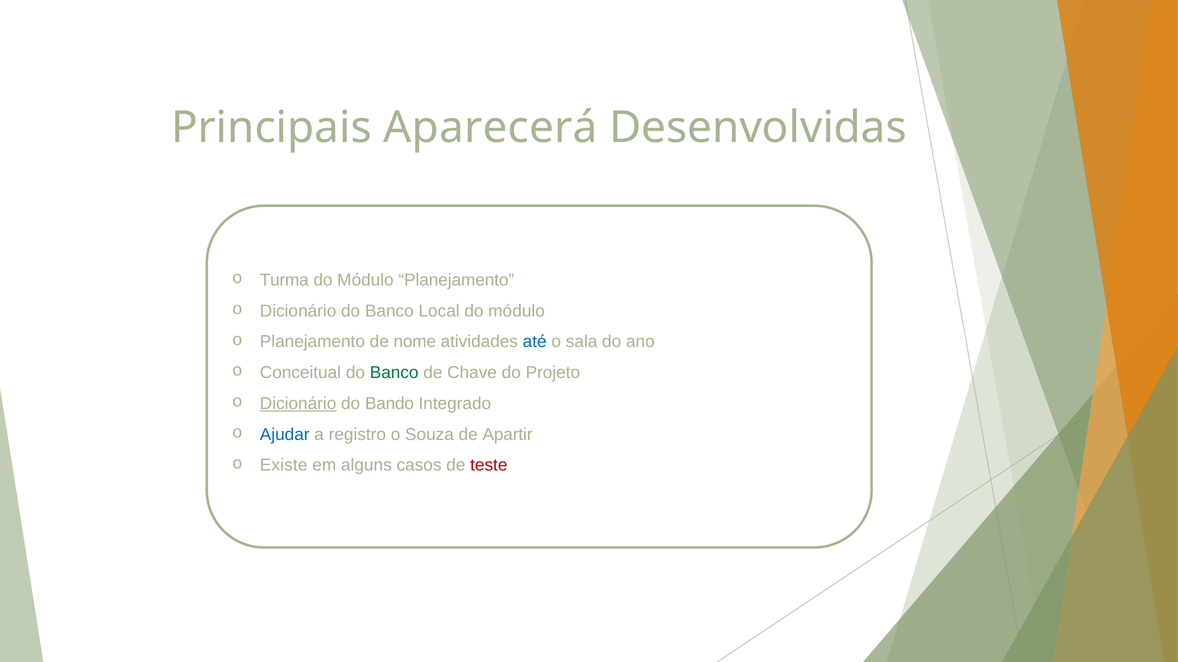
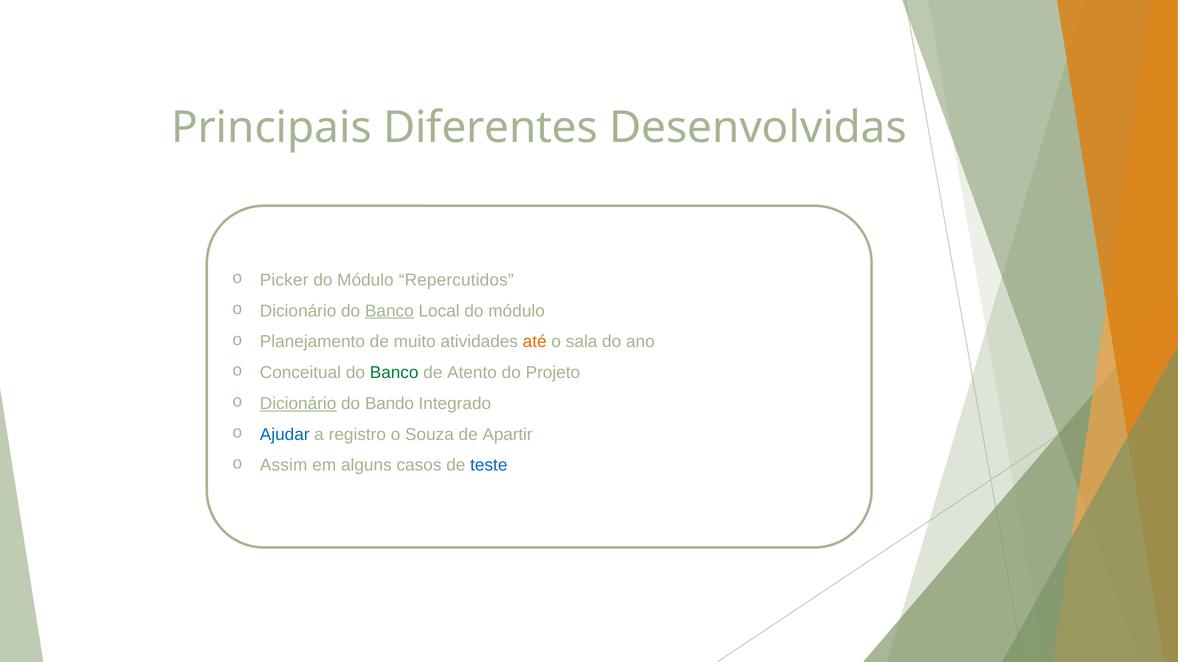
Aparecerá: Aparecerá -> Diferentes (491, 128)
Turma: Turma -> Picker (284, 280)
Módulo Planejamento: Planejamento -> Repercutidos (456, 280)
Banco underline: none -> present (389, 311)
nome: nome -> muito (415, 342)
até colour: blue -> orange (535, 342)
Chave: Chave -> Atento (472, 373)
Existe: Existe -> Assim (284, 466)
teste colour: red -> blue (489, 466)
